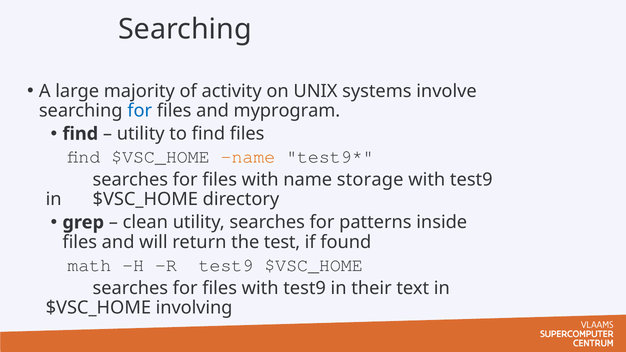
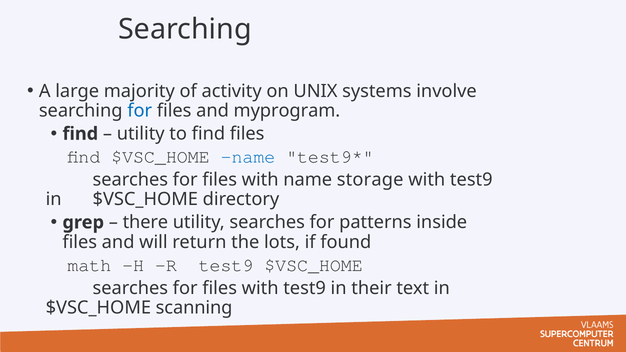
name colour: orange -> blue (248, 157)
clean: clean -> there (145, 222)
test: test -> lots (282, 242)
involving: involving -> scanning (194, 308)
